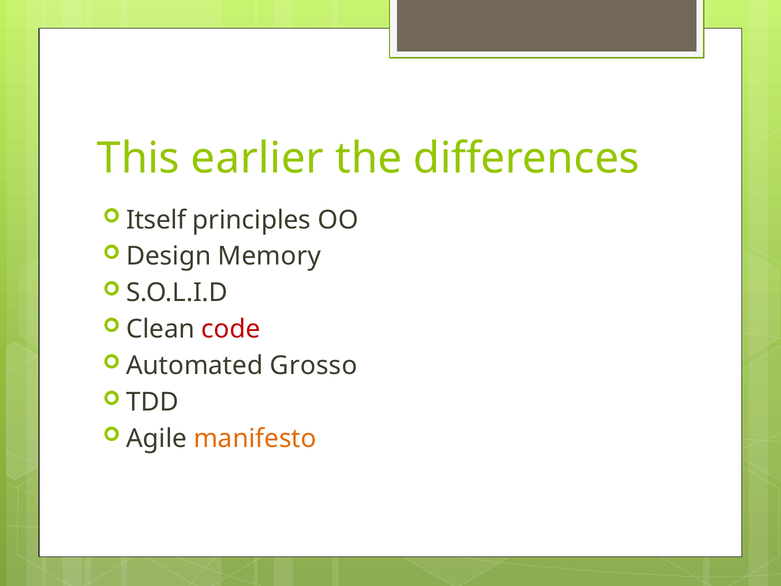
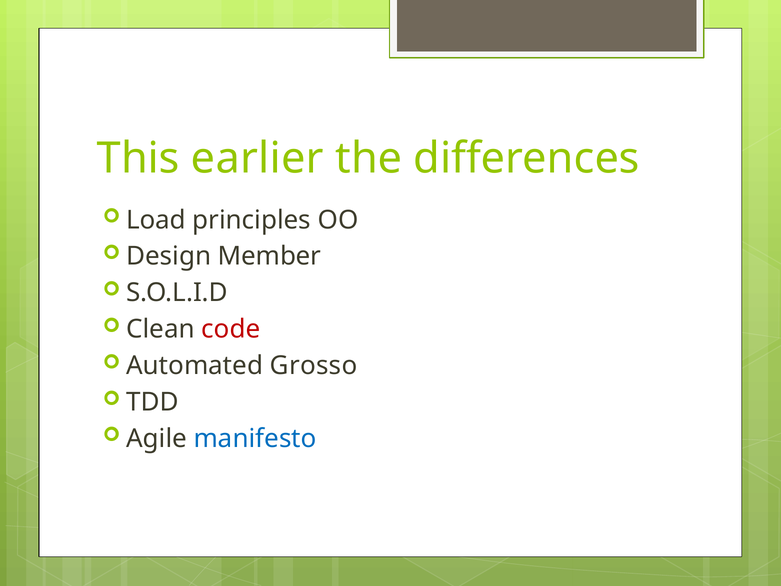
Itself: Itself -> Load (156, 220)
Memory: Memory -> Member (270, 256)
manifesto colour: orange -> blue (255, 438)
